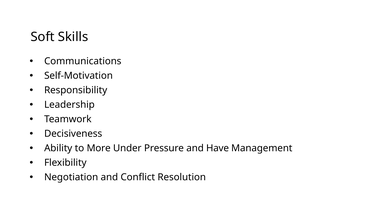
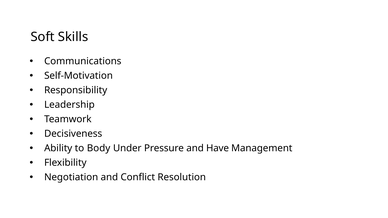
More: More -> Body (99, 148)
